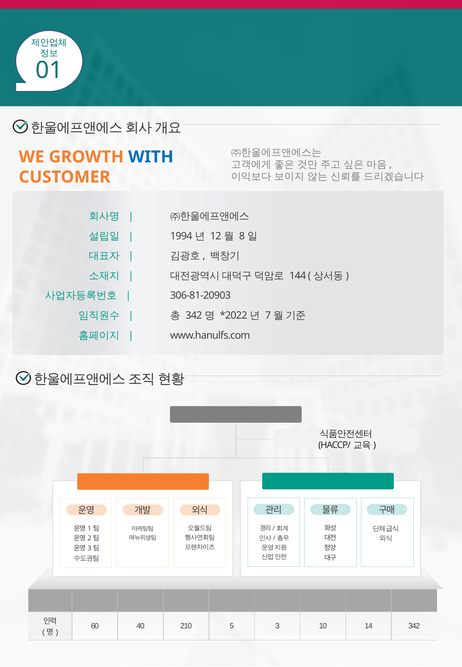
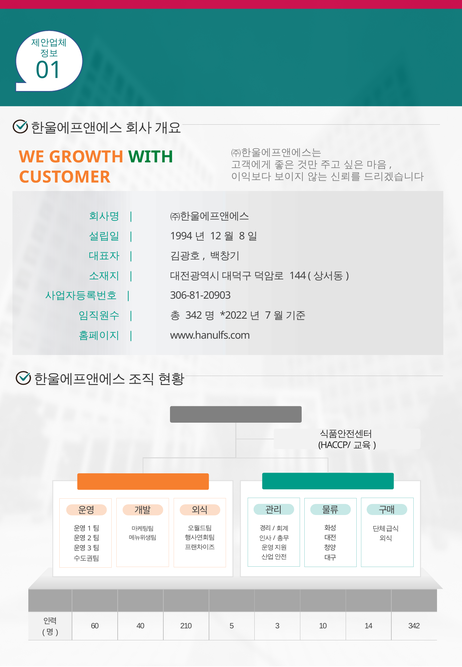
WITH colour: blue -> green (151, 157)
